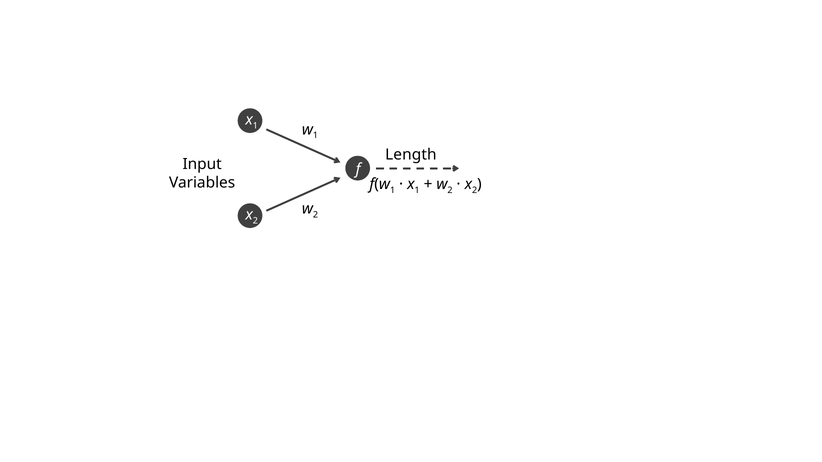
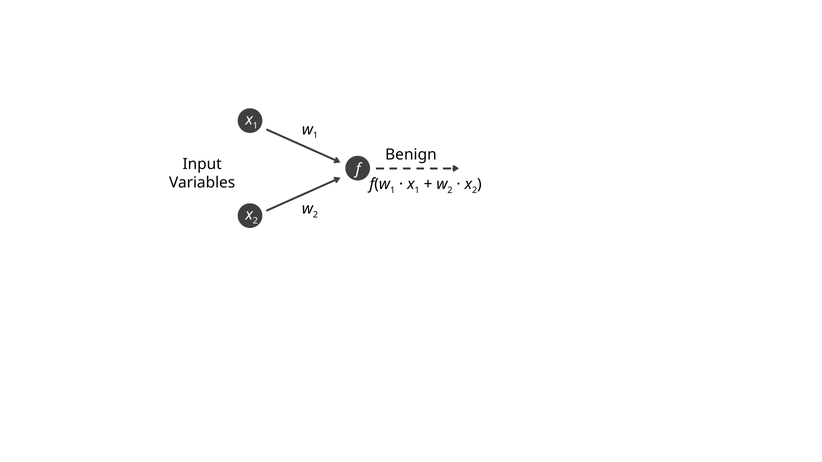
Length: Length -> Benign (411, 155)
